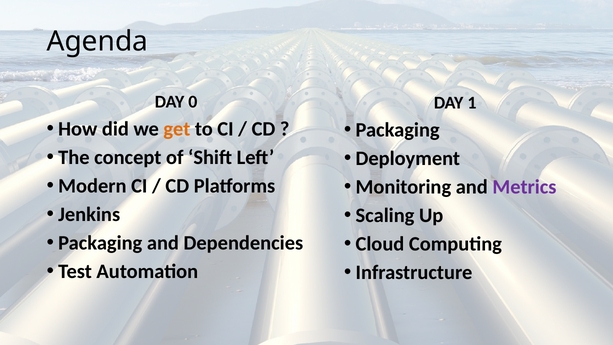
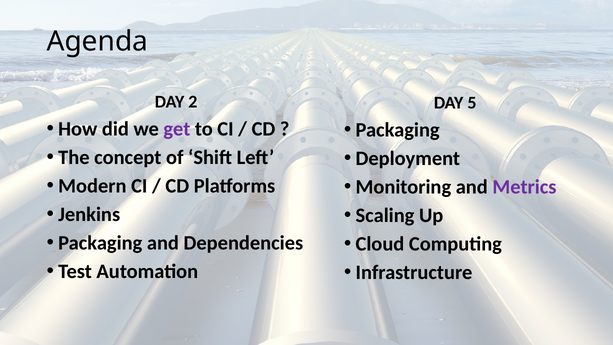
0: 0 -> 2 (193, 102)
1: 1 -> 5 (472, 103)
get colour: orange -> purple (177, 129)
